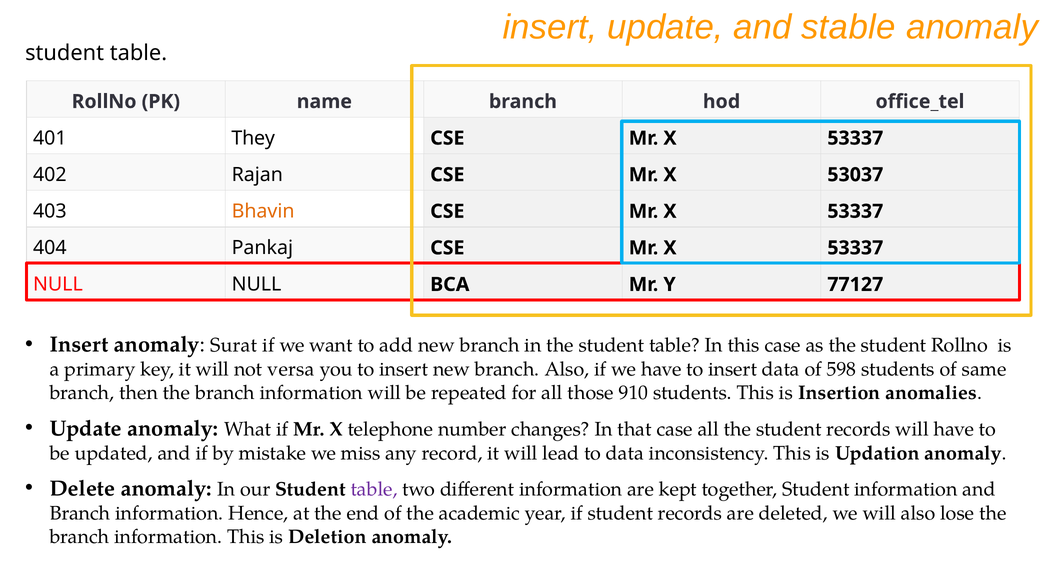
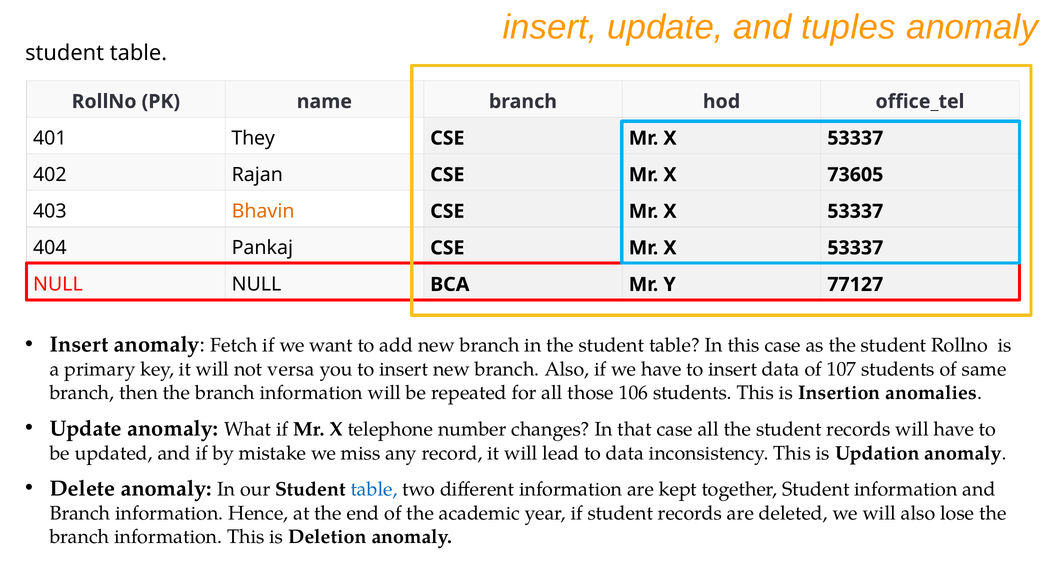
stable: stable -> tuples (849, 27)
53037: 53037 -> 73605 (855, 175)
Surat: Surat -> Fetch (234, 346)
598: 598 -> 107 (842, 370)
910: 910 -> 106 (634, 393)
table colour: purple -> blue (374, 490)
